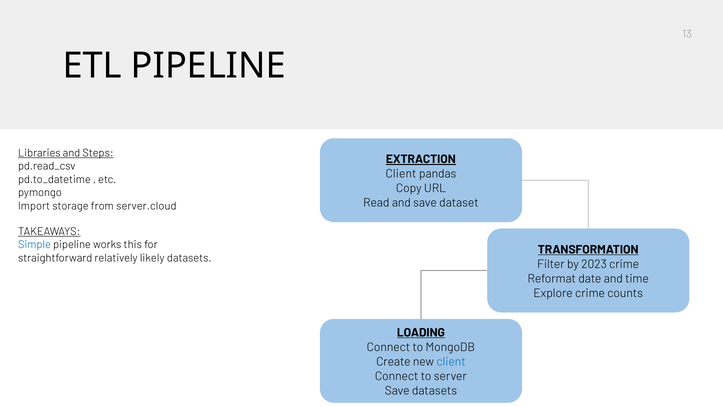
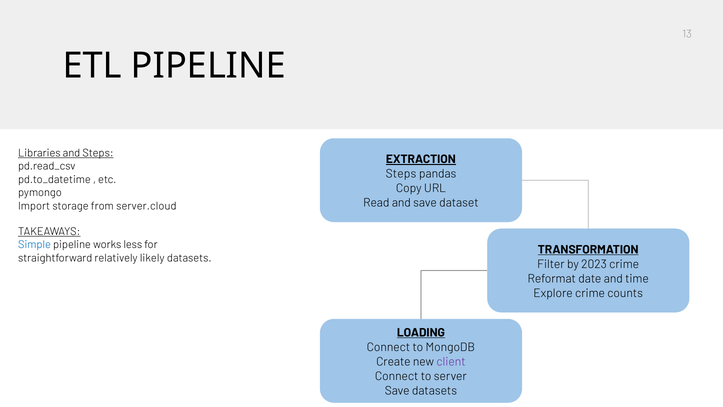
Client: Client -> Steps (401, 174)
this: this -> less (133, 245)
client colour: blue -> purple (451, 361)
